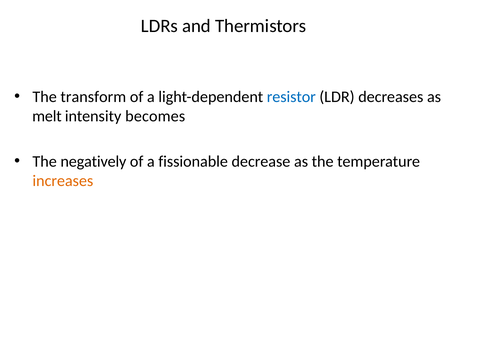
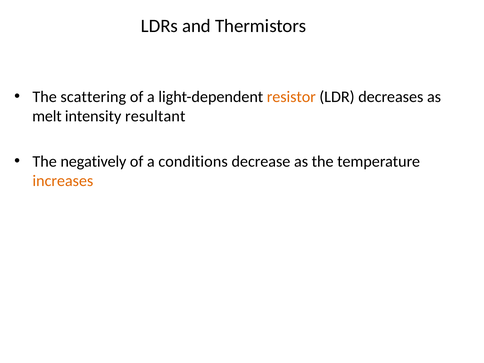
transform: transform -> scattering (93, 97)
resistor colour: blue -> orange (291, 97)
becomes: becomes -> resultant (155, 116)
fissionable: fissionable -> conditions (193, 161)
